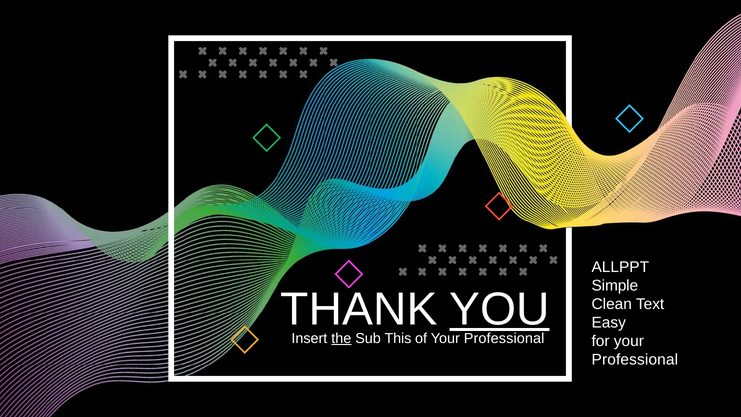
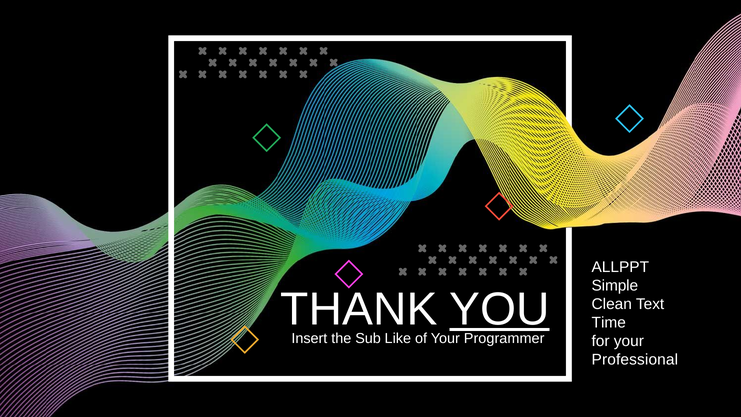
Easy: Easy -> Time (609, 322)
the underline: present -> none (341, 338)
This: This -> Like (398, 338)
of Your Professional: Professional -> Programmer (504, 338)
